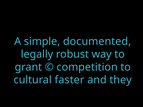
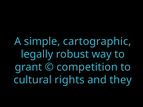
documented: documented -> cartographic (97, 41)
faster: faster -> rights (69, 80)
